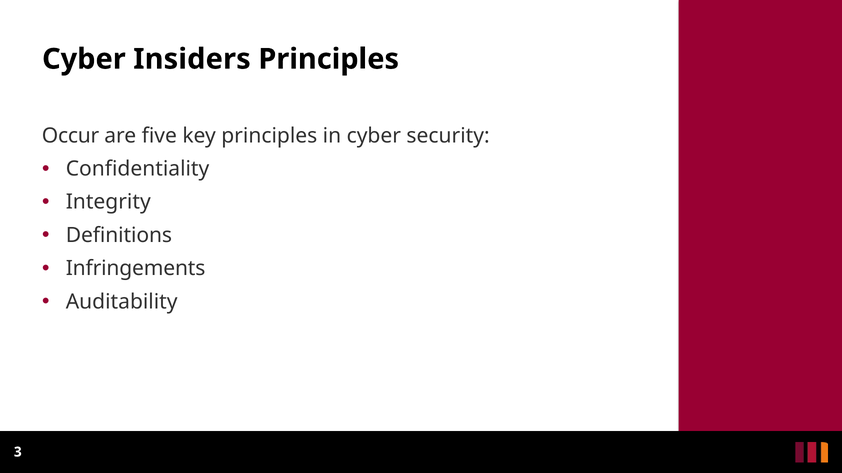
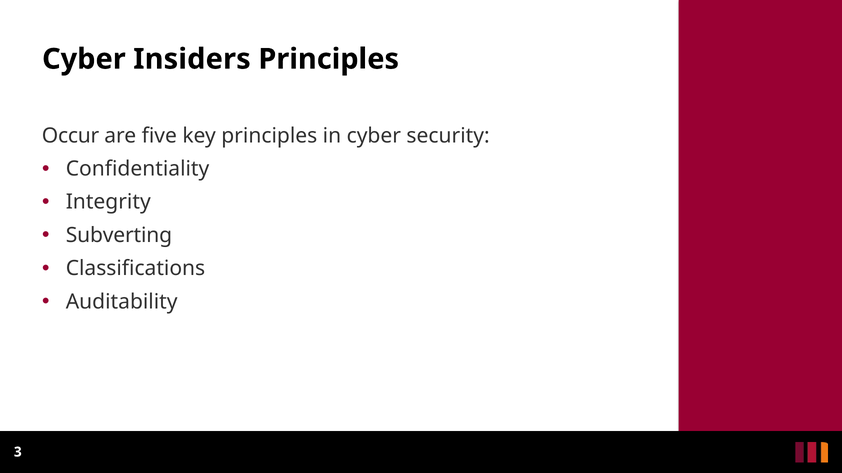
Definitions: Definitions -> Subverting (119, 236)
Infringements: Infringements -> Classifications (135, 269)
